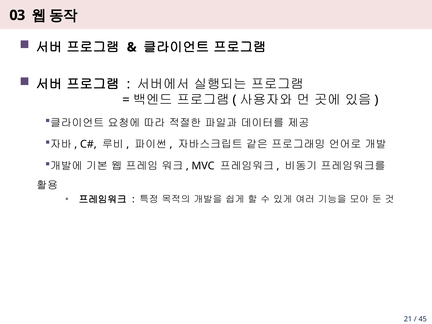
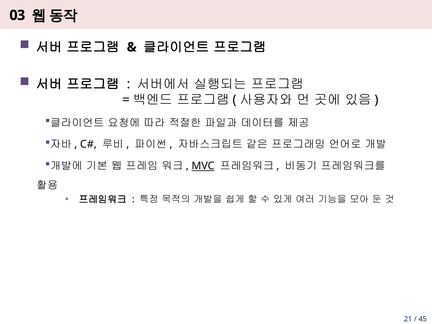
MVC underline: none -> present (203, 166)
